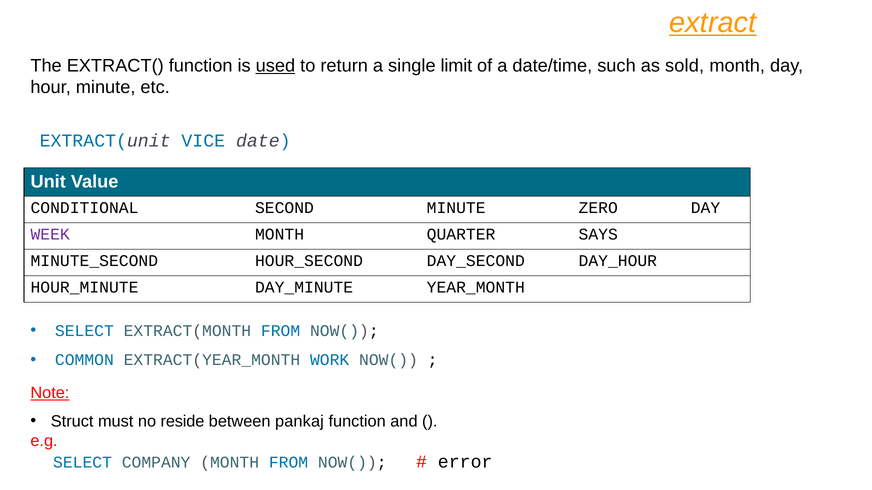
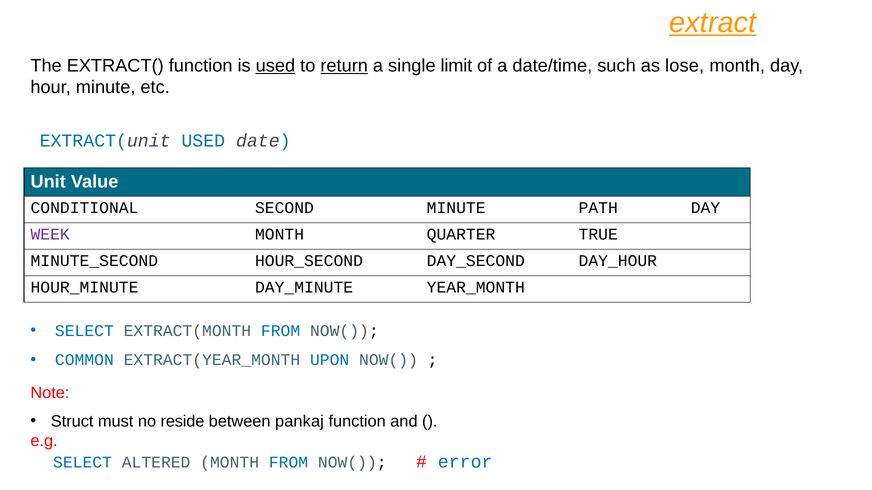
return underline: none -> present (344, 66)
sold: sold -> lose (685, 66)
EXTRACT(unit VICE: VICE -> USED (203, 141)
ZERO: ZERO -> PATH (598, 208)
SAYS: SAYS -> TRUE (598, 234)
WORK: WORK -> UPON (330, 360)
Note underline: present -> none (50, 393)
COMPANY: COMPANY -> ALTERED (156, 463)
error colour: black -> blue (465, 462)
